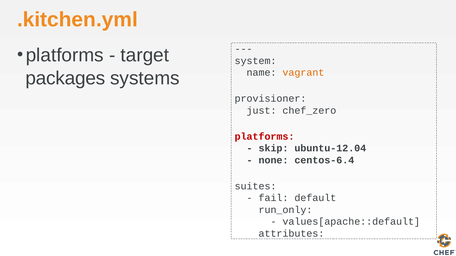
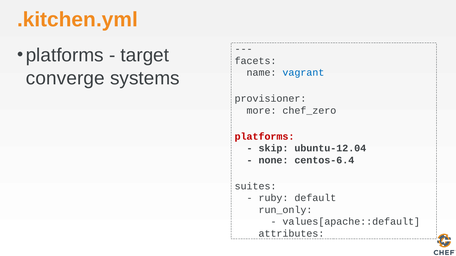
system: system -> facets (256, 61)
vagrant colour: orange -> blue (303, 73)
packages: packages -> converge (65, 78)
just: just -> more (262, 111)
fail: fail -> ruby (273, 198)
